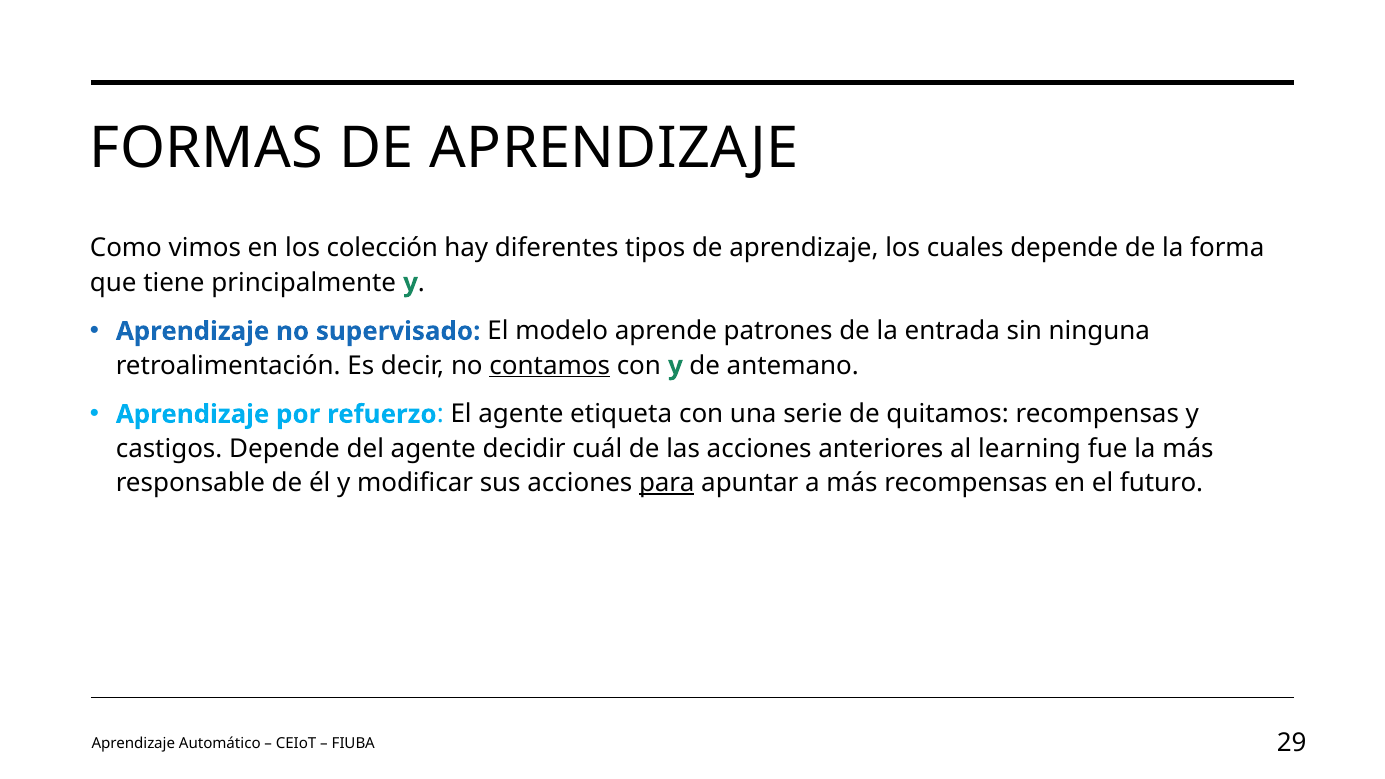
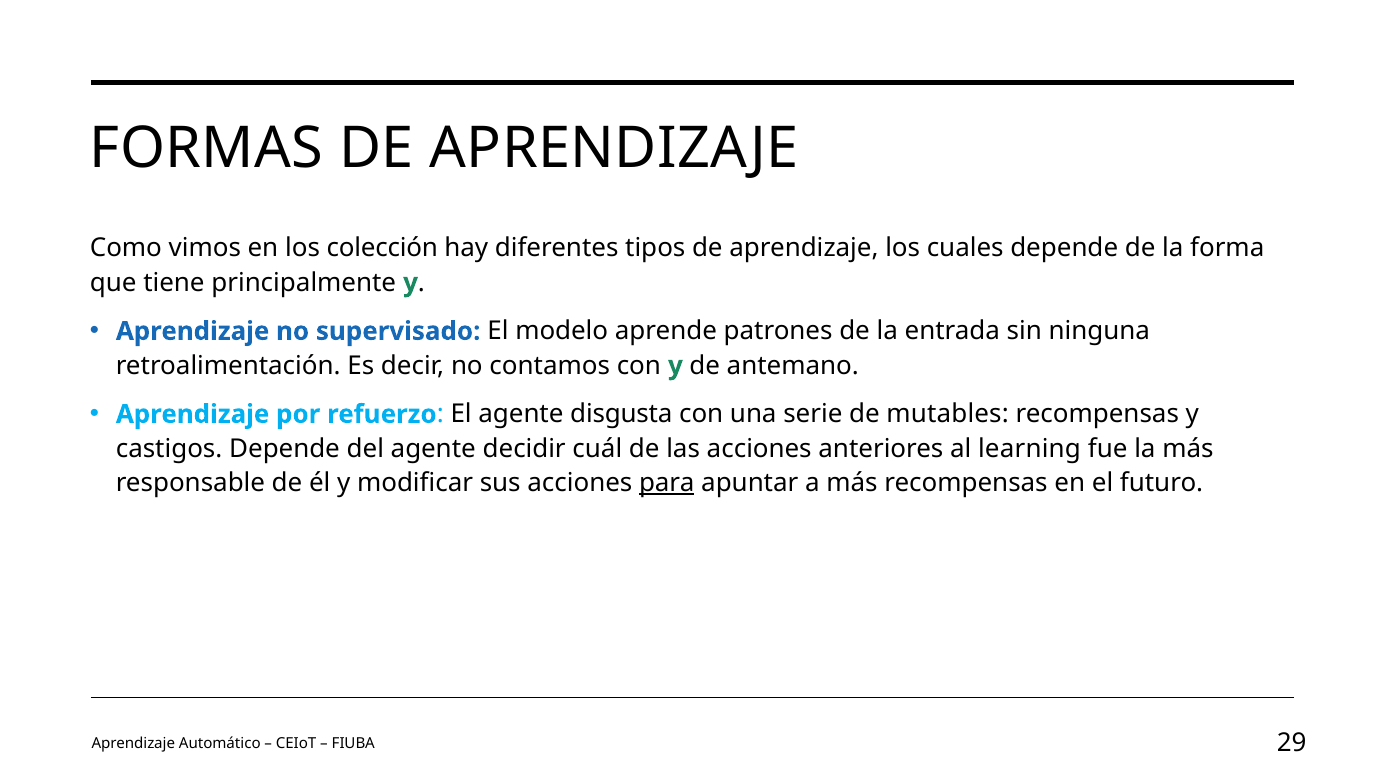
contamos underline: present -> none (550, 366)
etiqueta: etiqueta -> disgusta (621, 414)
quitamos: quitamos -> mutables (948, 414)
